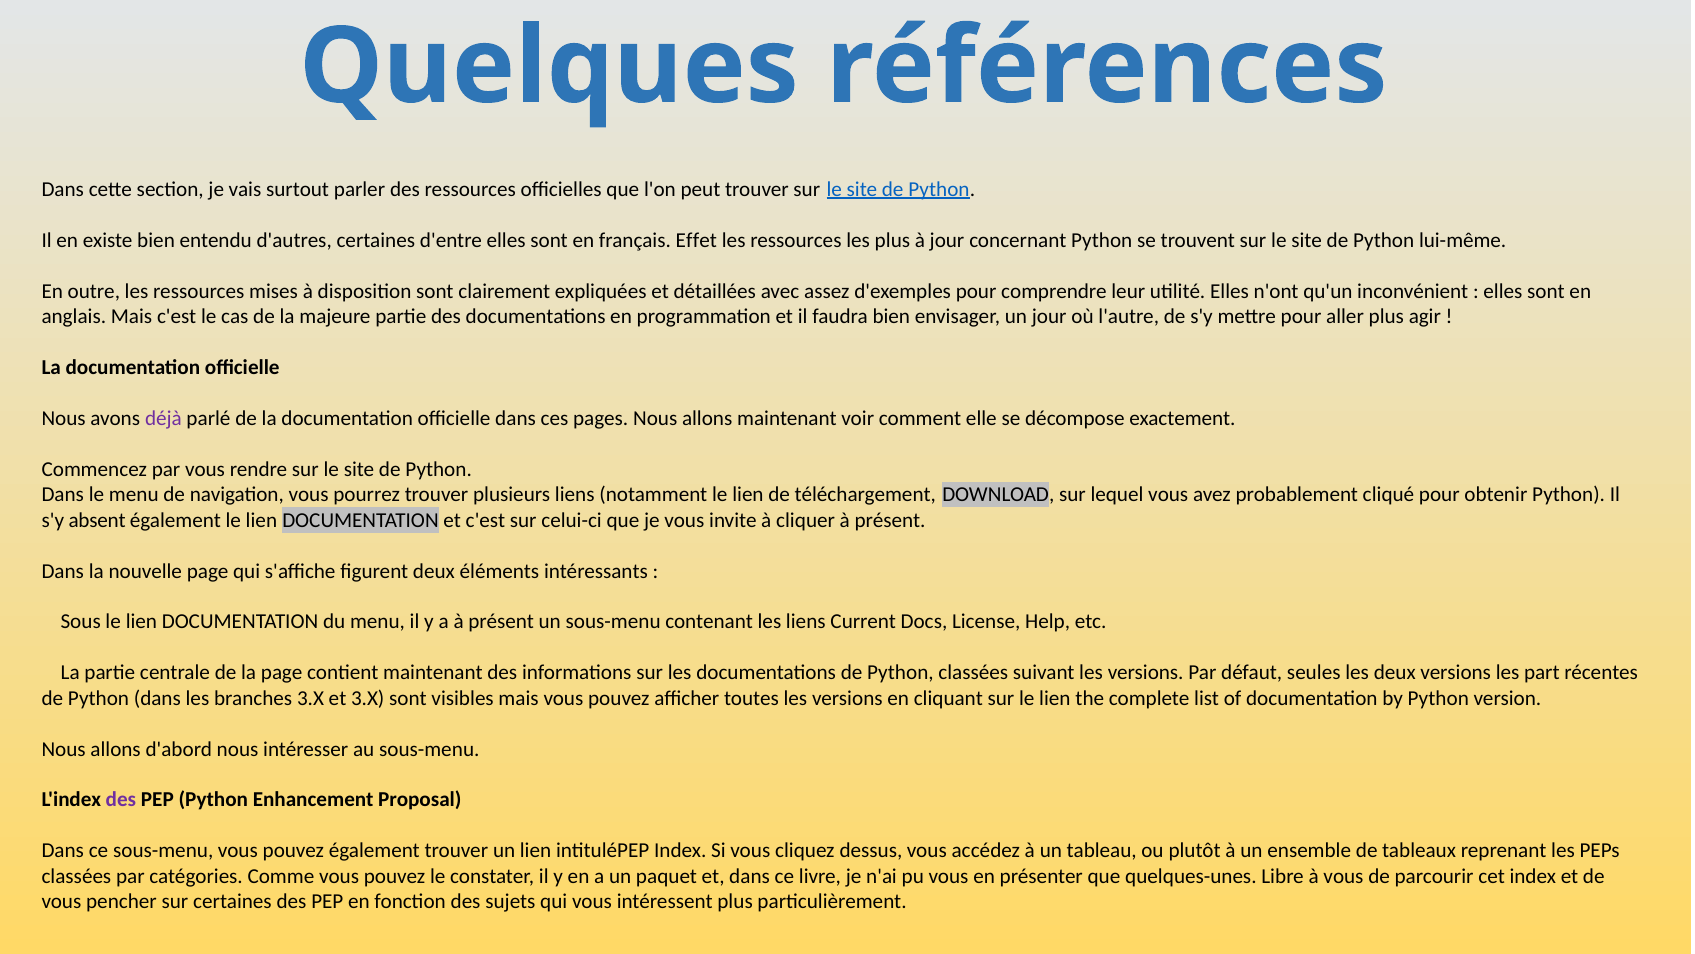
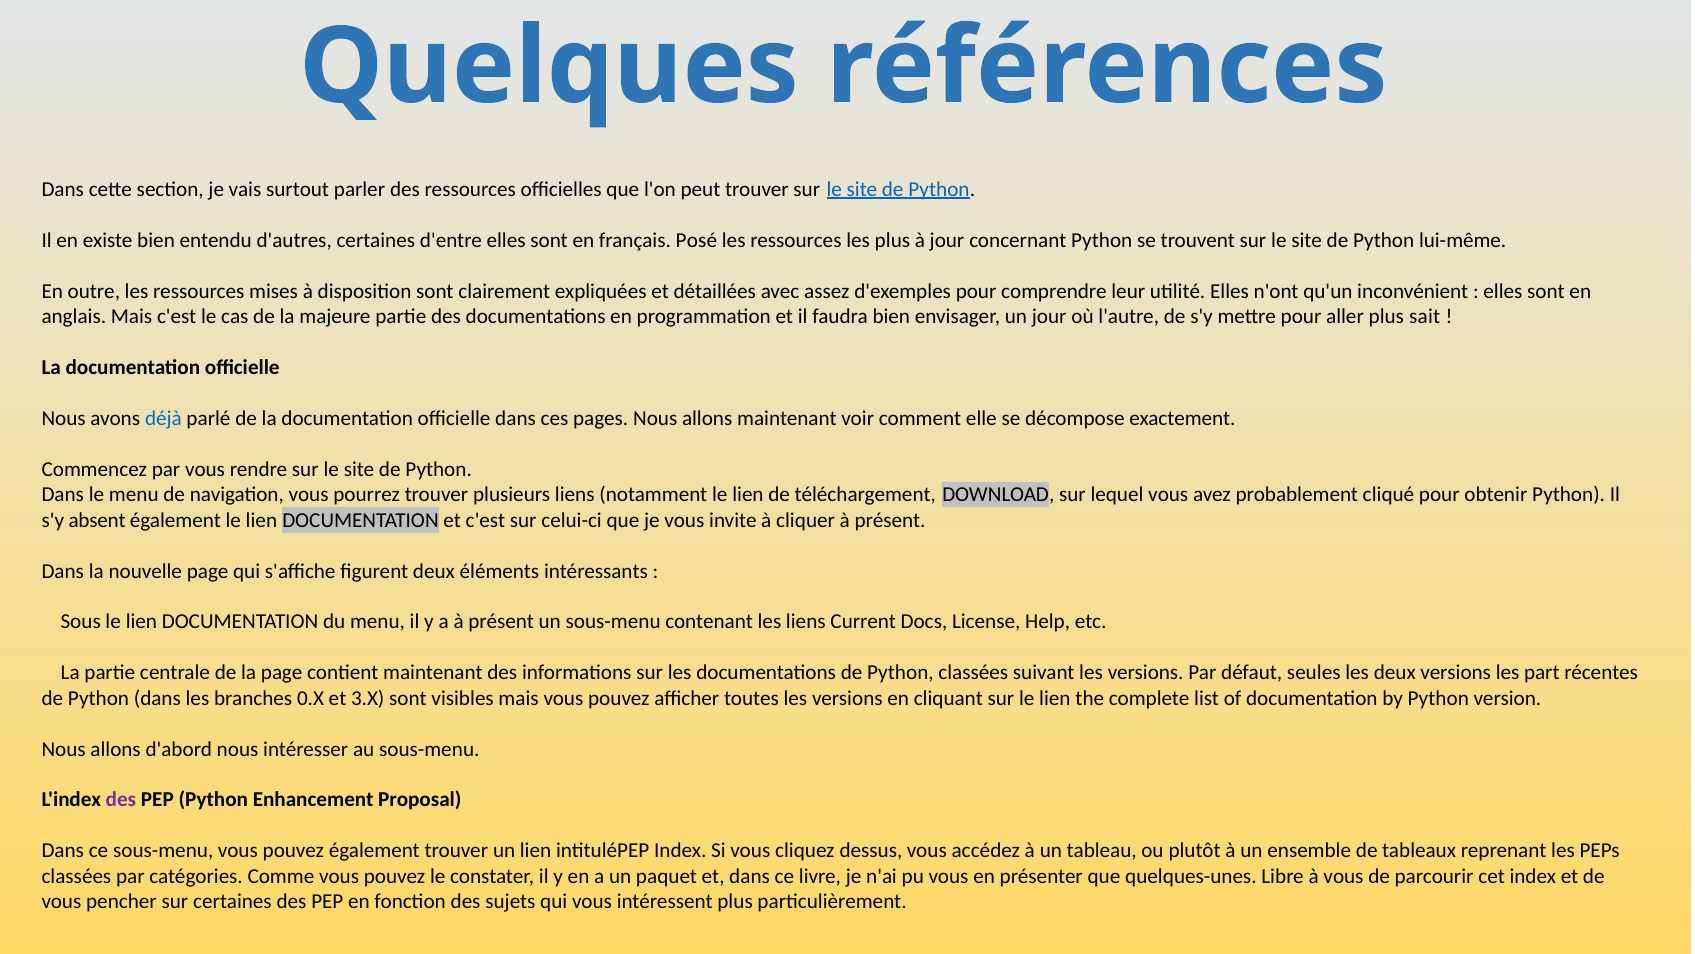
Effet: Effet -> Posé (696, 240)
agir: agir -> sait (1425, 316)
déjà colour: purple -> blue (163, 418)
branches 3.X: 3.X -> 0.X (311, 698)
